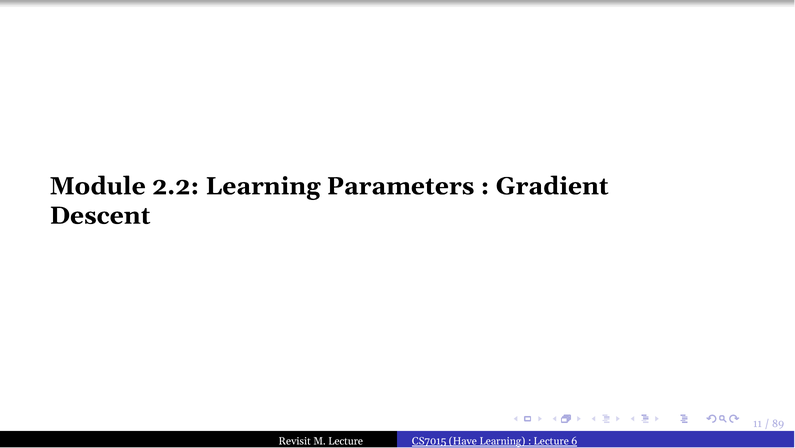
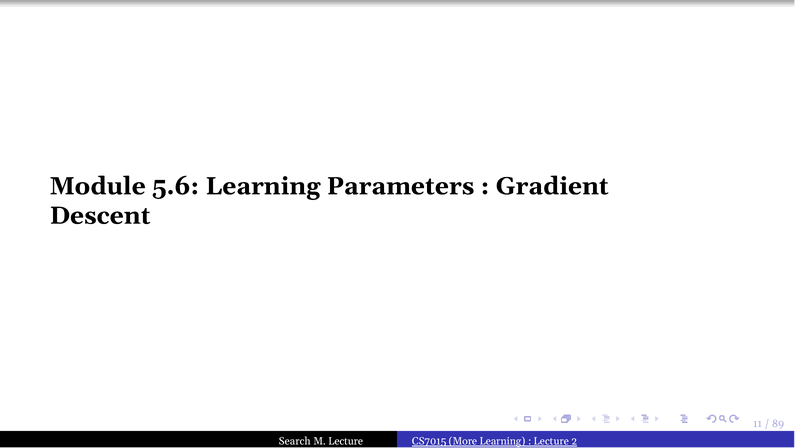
2.2: 2.2 -> 5.6 (176, 186)
Revisit: Revisit -> Search (295, 440)
Have: Have -> More (463, 440)
6: 6 -> 2 (574, 440)
